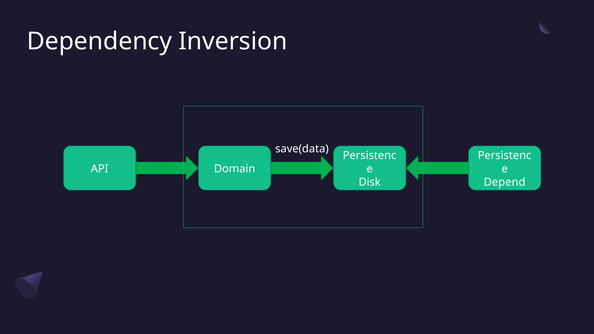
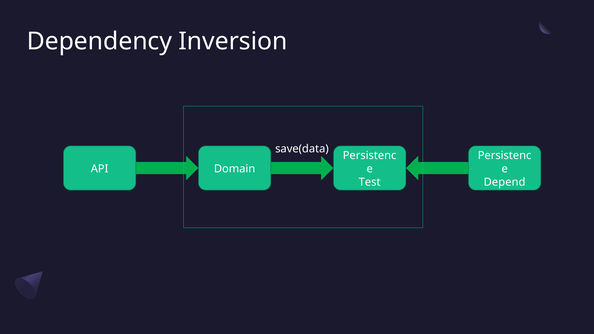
Disk: Disk -> Test (370, 182)
